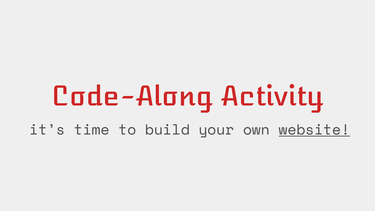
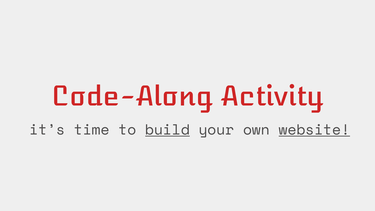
build underline: none -> present (167, 130)
